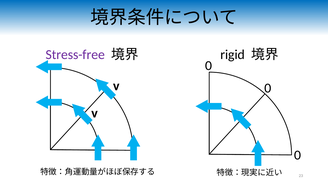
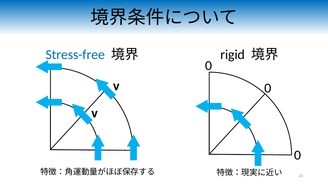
Stress-free colour: purple -> blue (75, 55)
